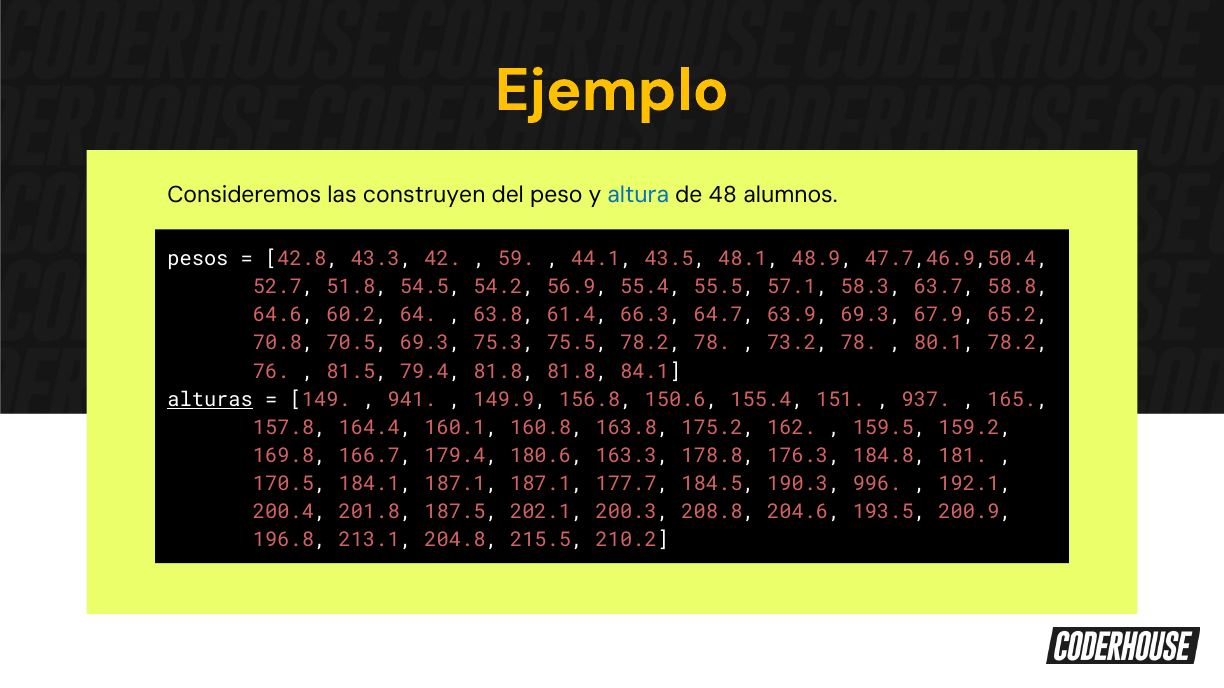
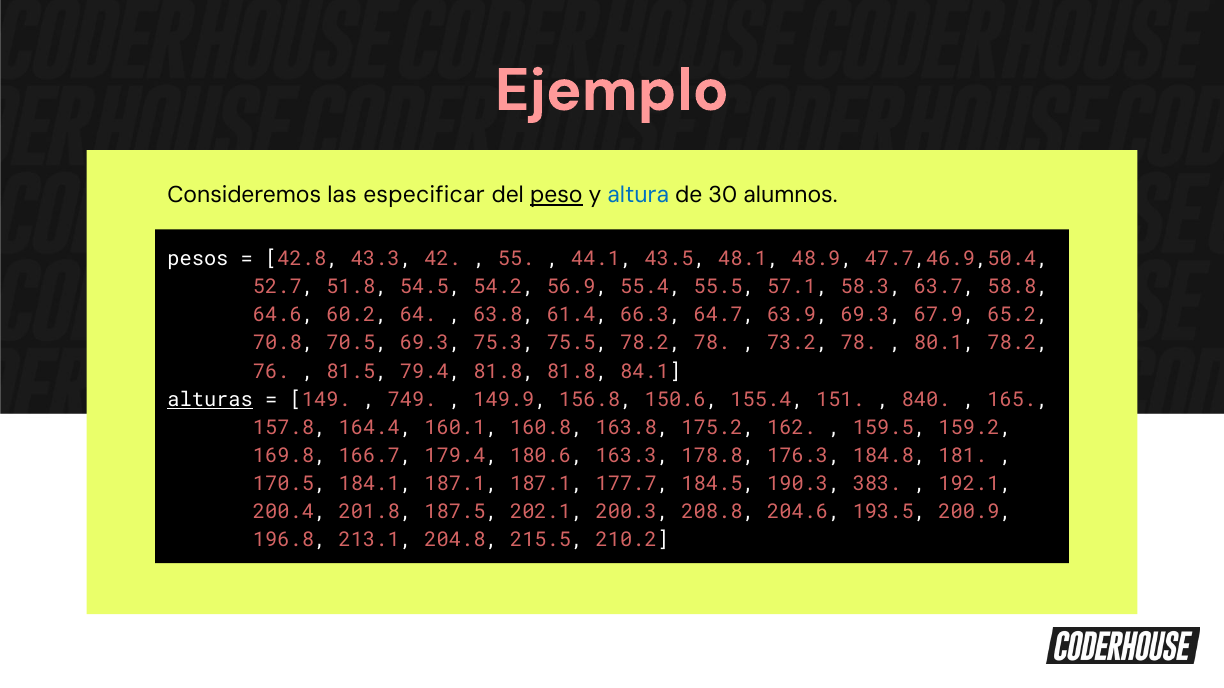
Ejemplo colour: yellow -> pink (612, 90)
construyen: construyen -> especificar (424, 195)
peso underline: none -> present (556, 195)
48: 48 -> 30 (723, 195)
59: 59 -> 55 (516, 259)
941: 941 -> 749 (412, 400)
937: 937 -> 840 (926, 400)
996: 996 -> 383 (877, 484)
